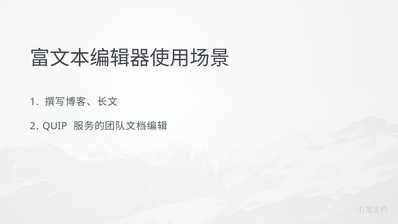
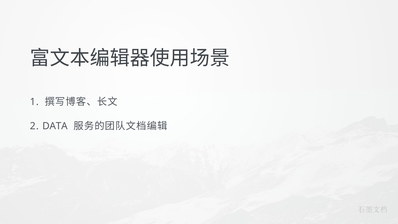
QUIP: QUIP -> DATA (55, 126)
